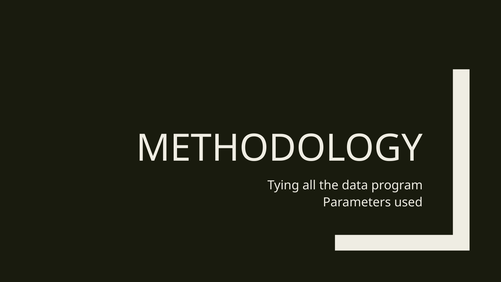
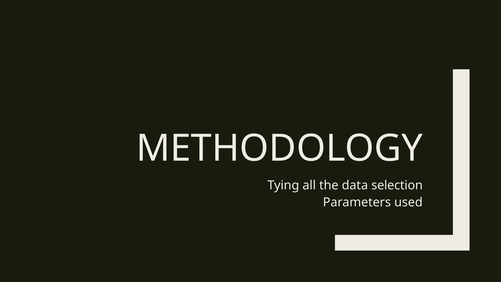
program: program -> selection (397, 185)
